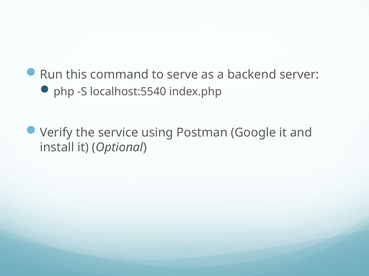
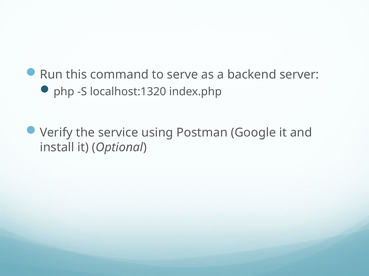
localhost:5540: localhost:5540 -> localhost:1320 (128, 92)
